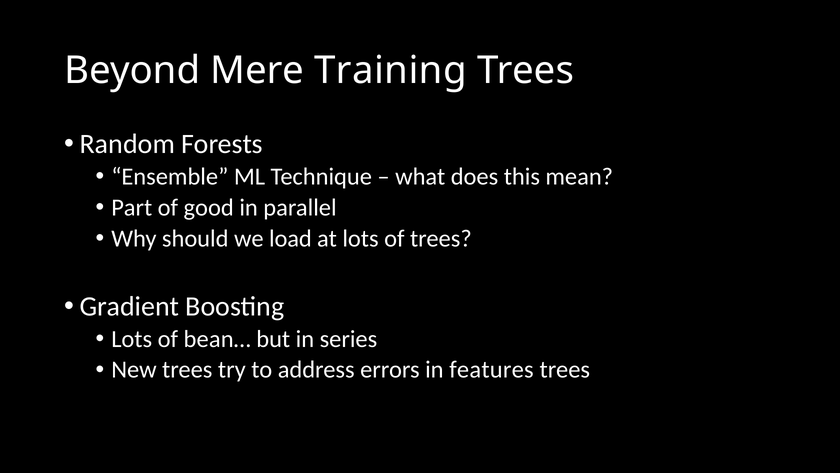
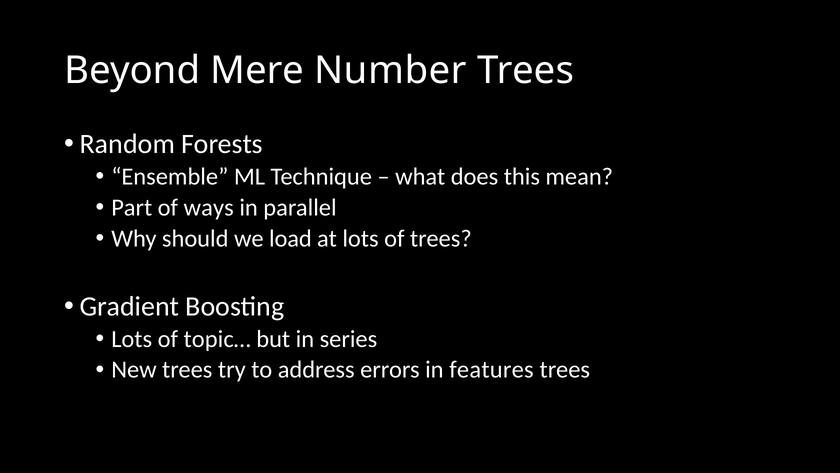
Training: Training -> Number (390, 71)
good: good -> ways (209, 207)
bean…: bean… -> topic… (217, 339)
